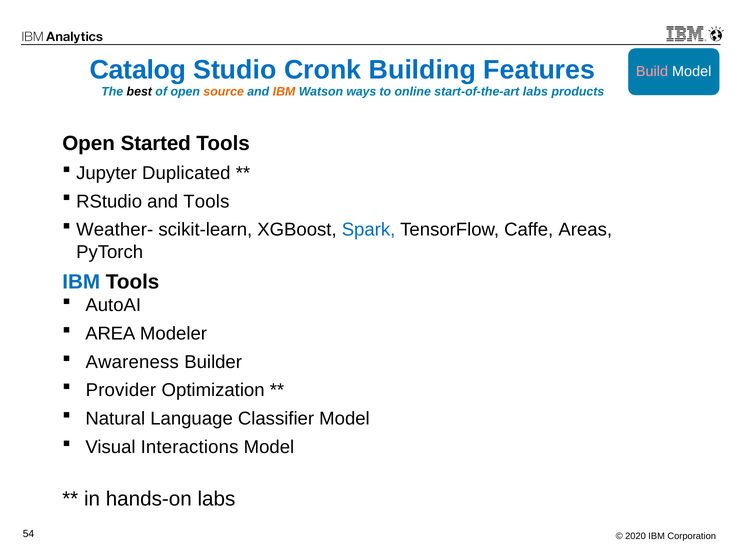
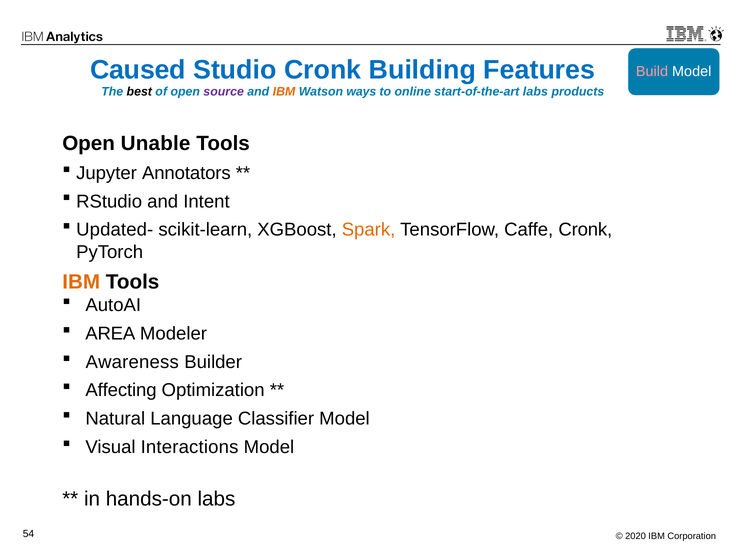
Catalog: Catalog -> Caused (138, 70)
source colour: orange -> purple (224, 92)
Started: Started -> Unable (156, 144)
Duplicated: Duplicated -> Annotators (186, 173)
and Tools: Tools -> Intent (206, 202)
Weather-: Weather- -> Updated- (115, 230)
Spark colour: blue -> orange (369, 230)
Caffe Areas: Areas -> Cronk (585, 230)
IBM colour: blue -> orange (81, 282)
Provider: Provider -> Affecting (121, 391)
